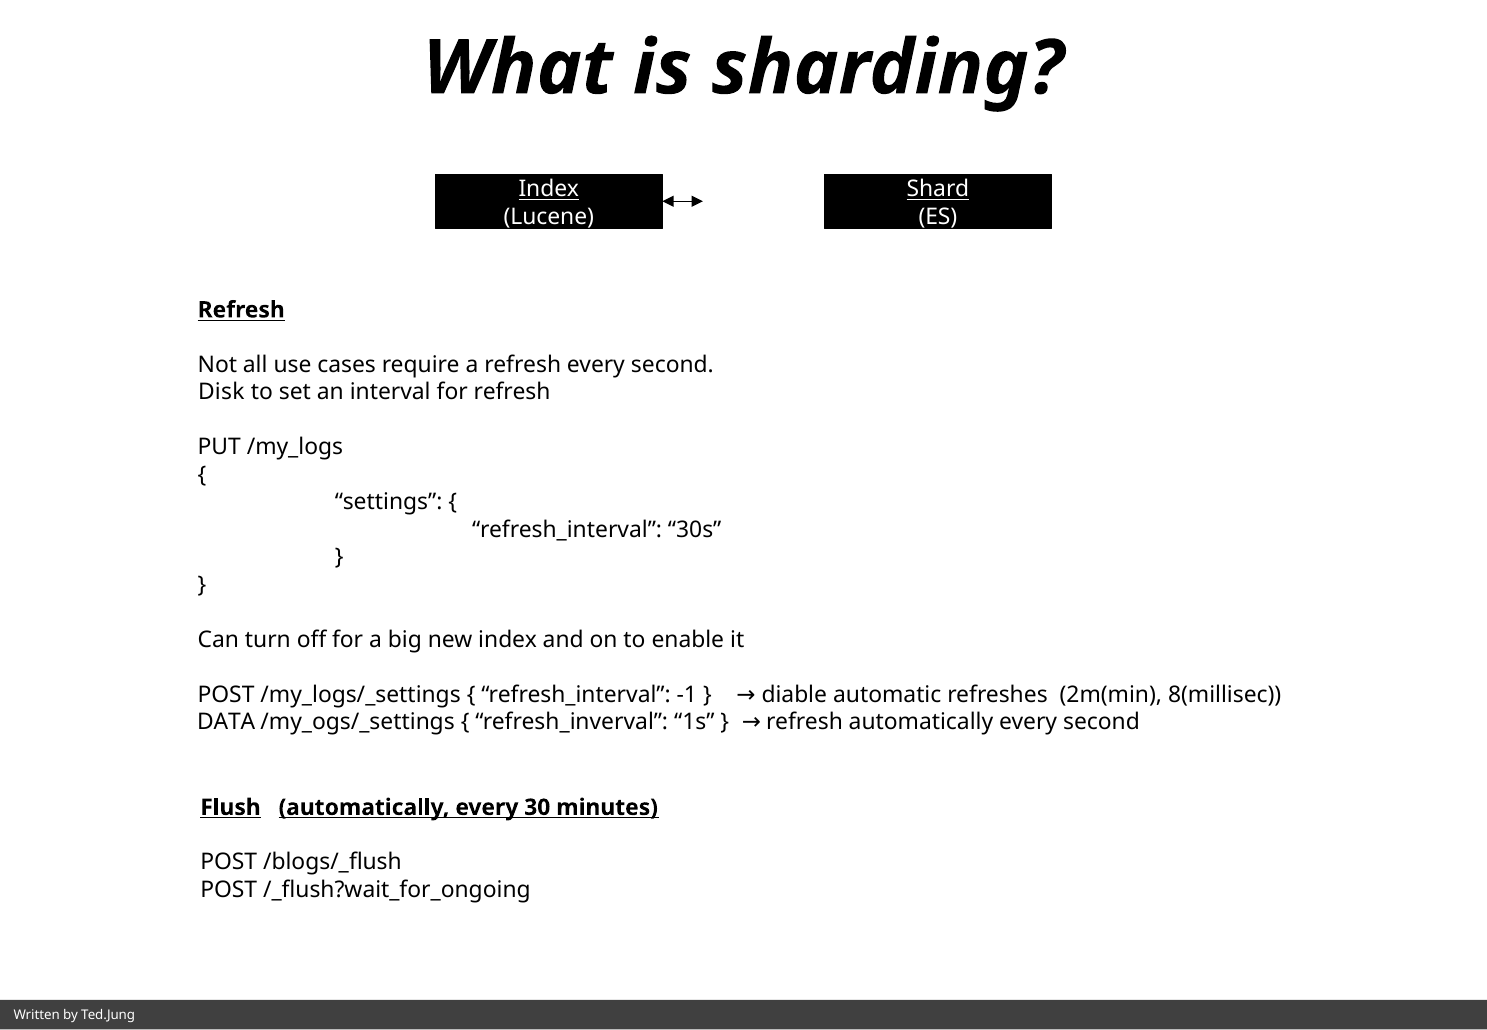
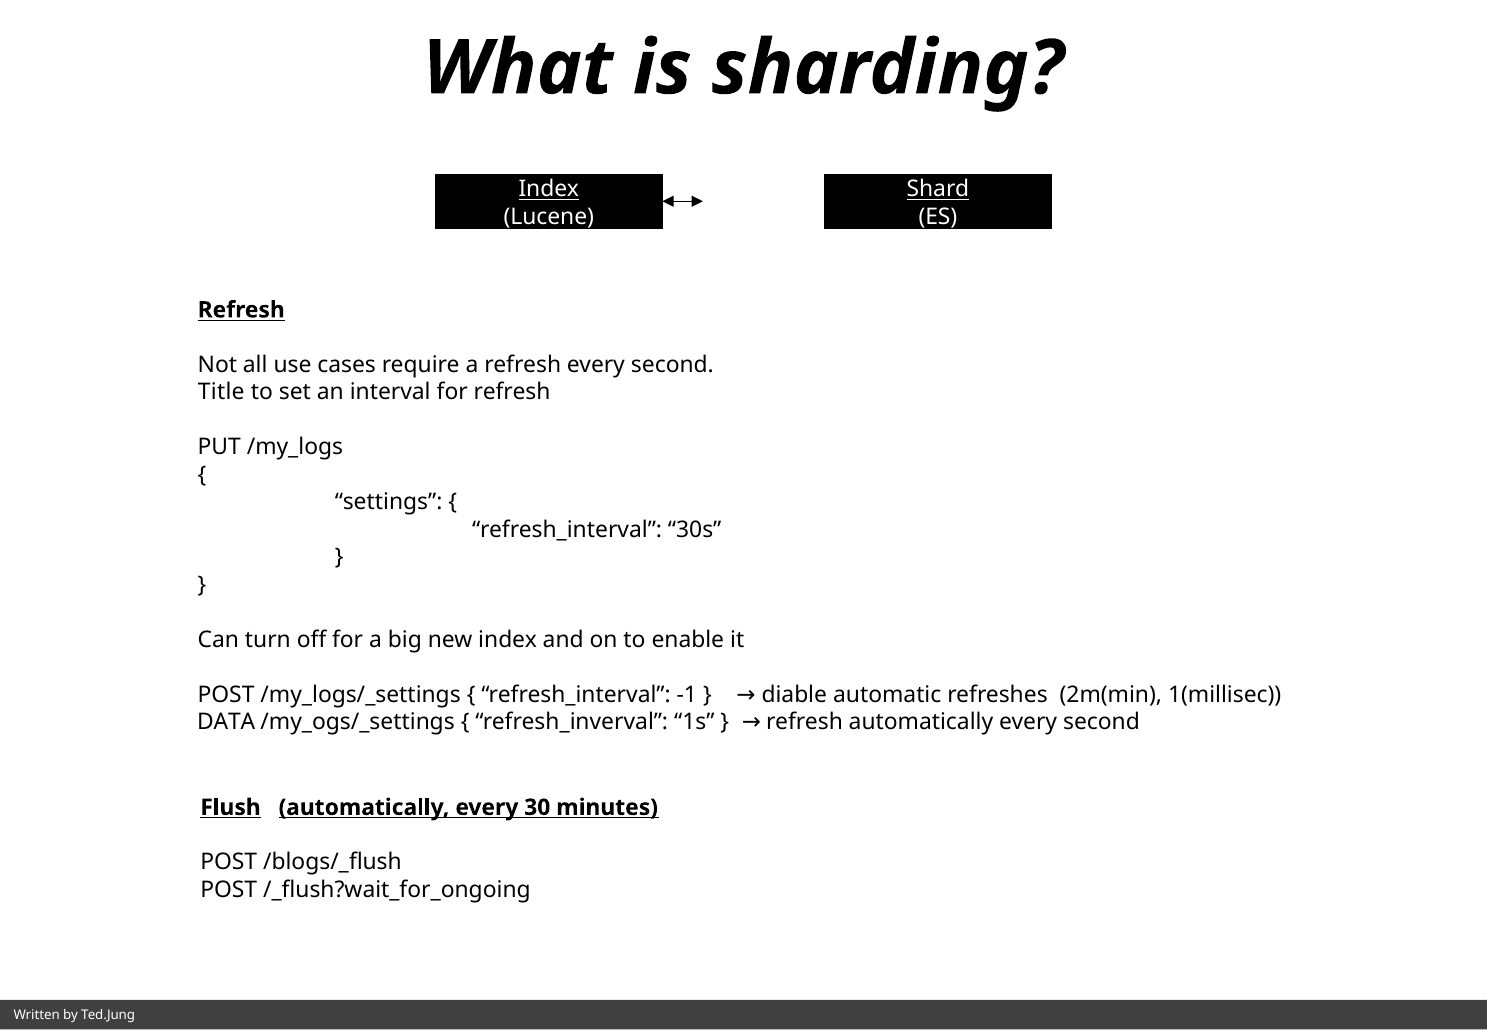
Disk: Disk -> Title (221, 392)
8(millisec: 8(millisec -> 1(millisec (1225, 694)
